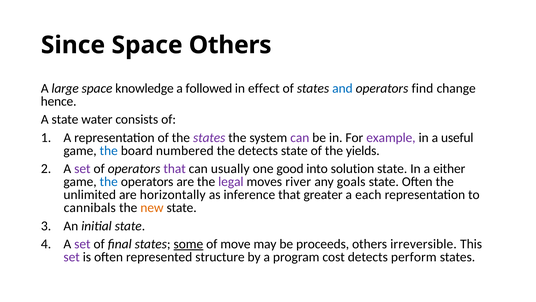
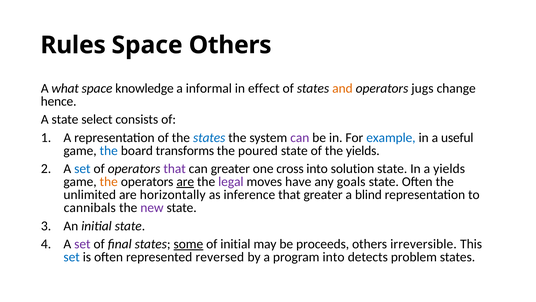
Since: Since -> Rules (73, 45)
large: large -> what (65, 88)
followed: followed -> informal (209, 88)
and colour: blue -> orange (342, 88)
find: find -> jugs (422, 88)
water: water -> select (97, 119)
states colour: purple -> blue (209, 137)
example colour: purple -> blue (391, 137)
numbered: numbered -> transforms (185, 150)
the detects: detects -> poured (258, 150)
set colour: purple -> blue (82, 168)
can usually: usually -> greater (230, 168)
good: good -> cross (290, 168)
a either: either -> yields (449, 168)
the colour: blue -> orange (109, 181)
are underline: none -> present (185, 181)
river: river -> have (298, 181)
each: each -> blind (368, 194)
new colour: orange -> purple (152, 208)
of move: move -> initial (235, 244)
set colour: purple -> blue (72, 257)
structure: structure -> reversed (220, 257)
program cost: cost -> into (334, 257)
perform: perform -> problem (414, 257)
